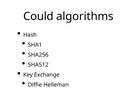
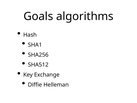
Could: Could -> Goals (38, 16)
